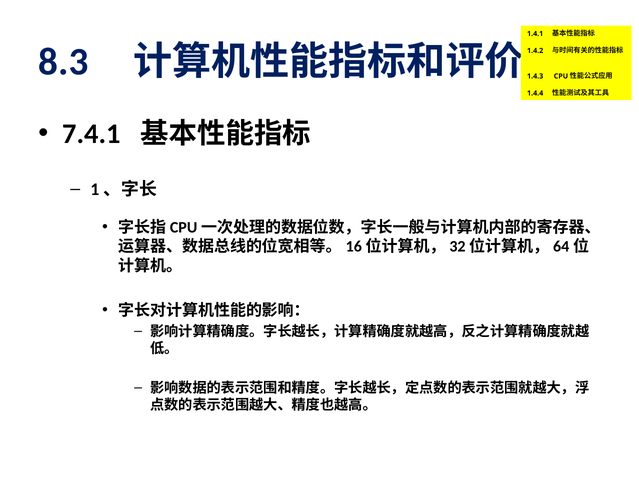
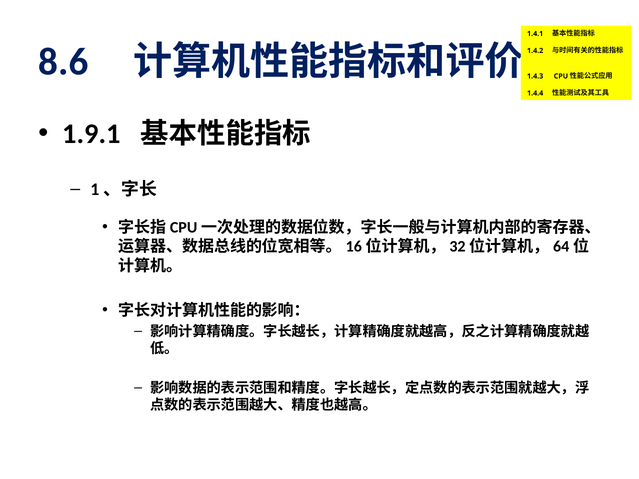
8.3: 8.3 -> 8.6 (63, 62)
7.4.1: 7.4.1 -> 1.9.1 (91, 134)
